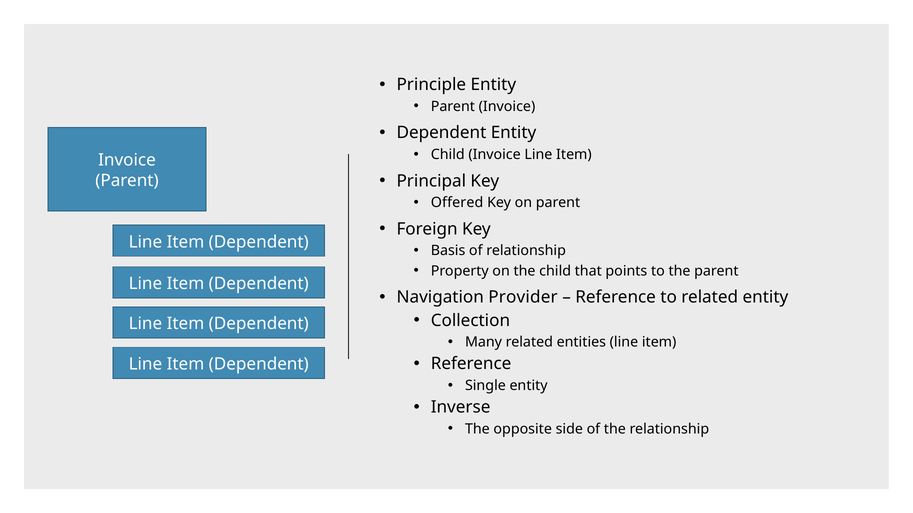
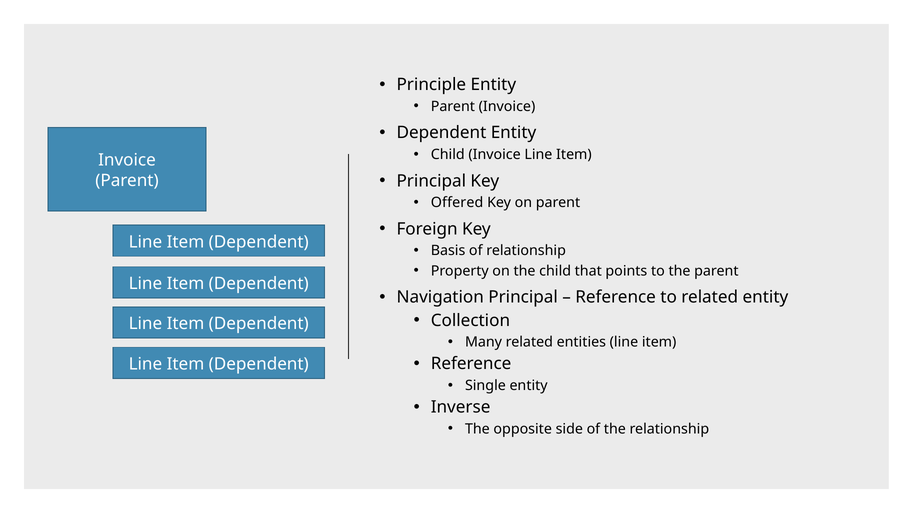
Navigation Provider: Provider -> Principal (523, 298)
